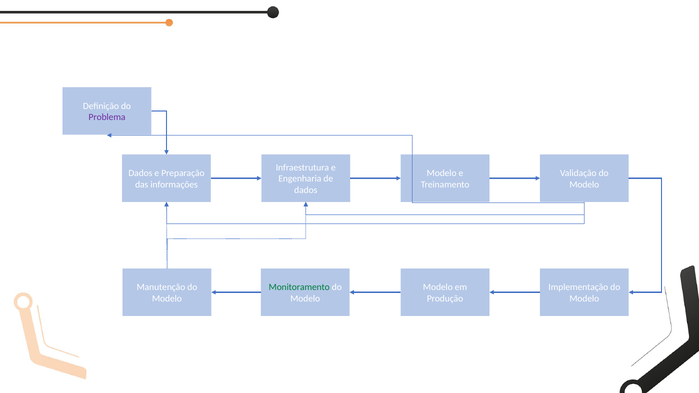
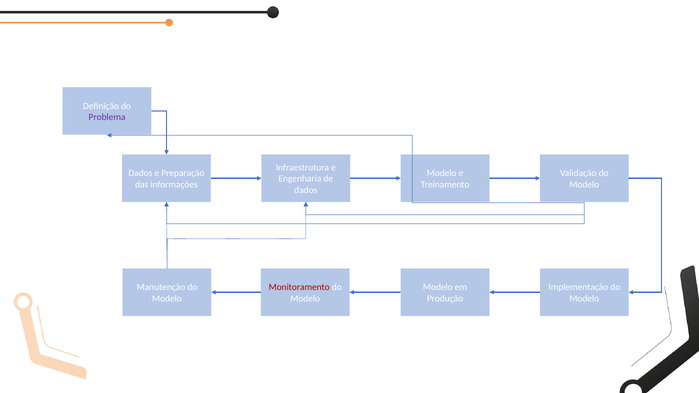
Monitoramento colour: green -> red (299, 287)
